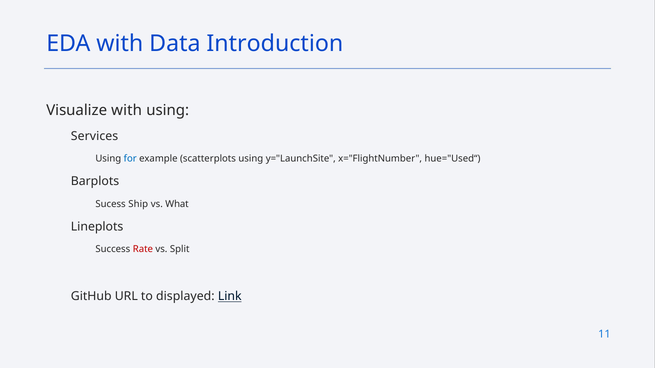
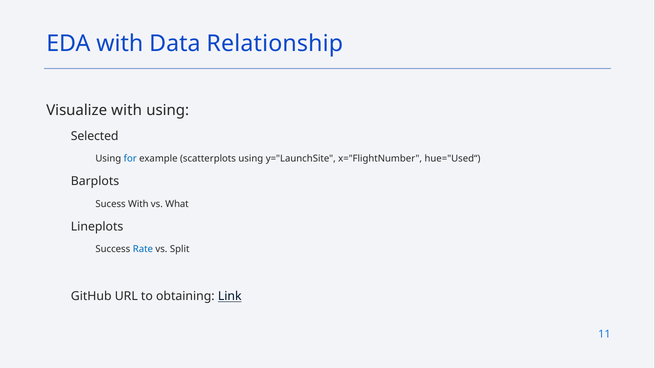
Introduction: Introduction -> Relationship (275, 44)
Services: Services -> Selected (95, 136)
Sucess Ship: Ship -> With (138, 204)
Rate colour: red -> blue (143, 249)
displayed: displayed -> obtaining (185, 297)
